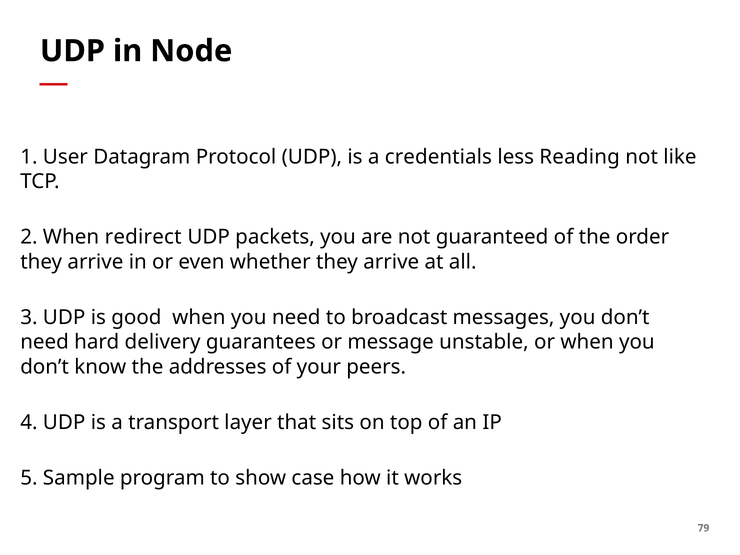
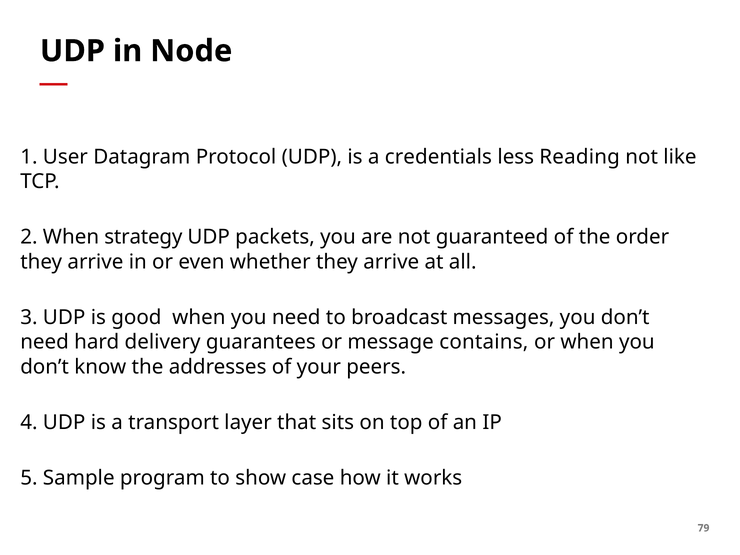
redirect: redirect -> strategy (143, 237)
unstable: unstable -> contains (484, 342)
